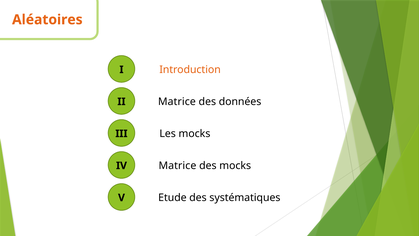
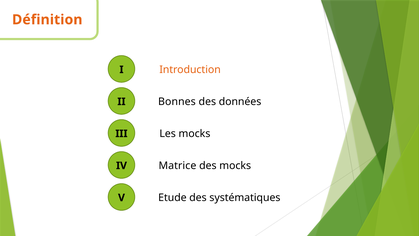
Aléatoires: Aléatoires -> Définition (47, 20)
Matrice: Matrice -> Bonnes (177, 101)
